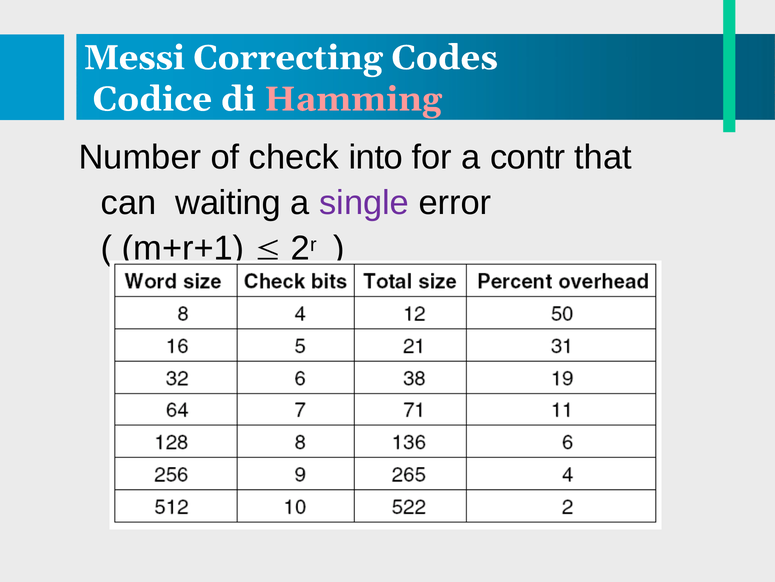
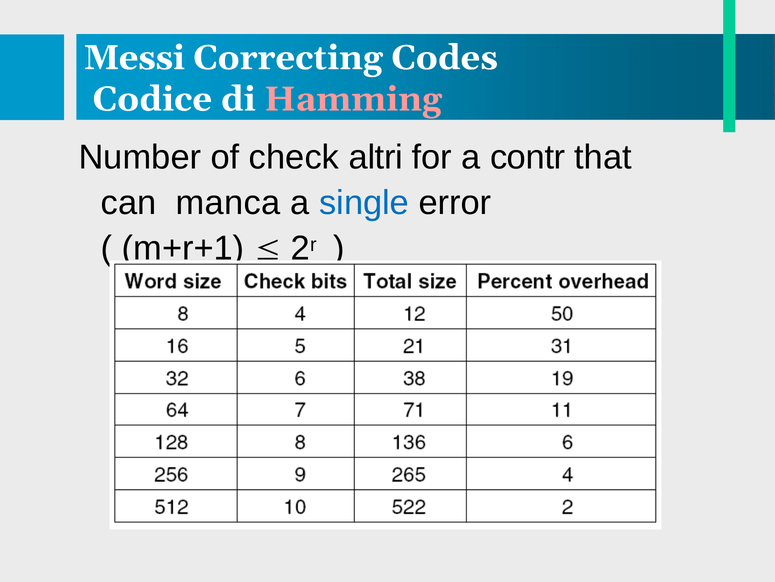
into: into -> altri (376, 157)
waiting: waiting -> manca (228, 203)
single colour: purple -> blue (364, 203)
